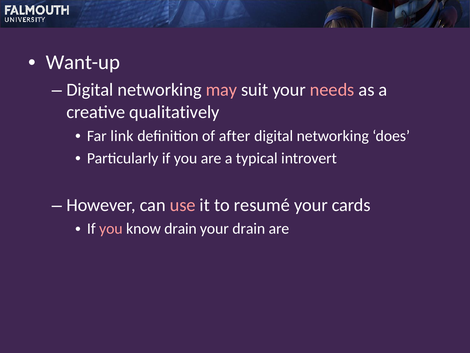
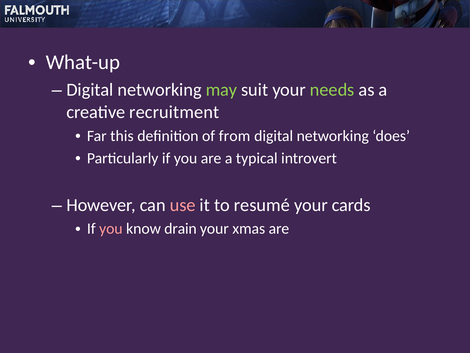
Want-up: Want-up -> What-up (83, 62)
may colour: pink -> light green (221, 90)
needs colour: pink -> light green (332, 90)
qualitatively: qualitatively -> recruitment (174, 112)
link: link -> this (122, 136)
after: after -> from (235, 136)
your drain: drain -> xmas (249, 228)
